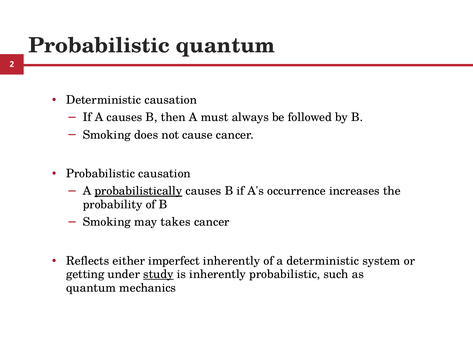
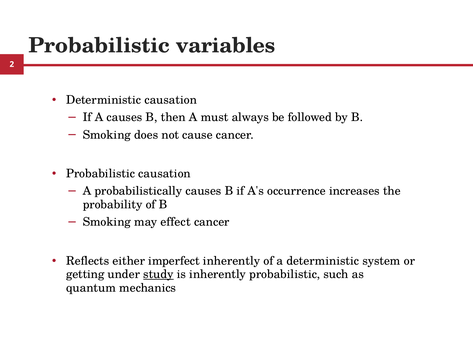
Probabilistic quantum: quantum -> variables (226, 46)
probabilistically underline: present -> none (138, 191)
takes: takes -> effect (176, 222)
